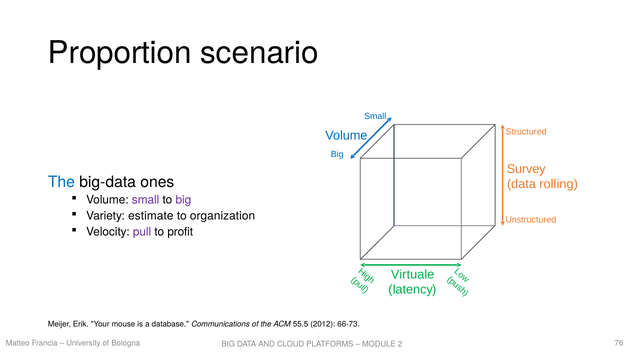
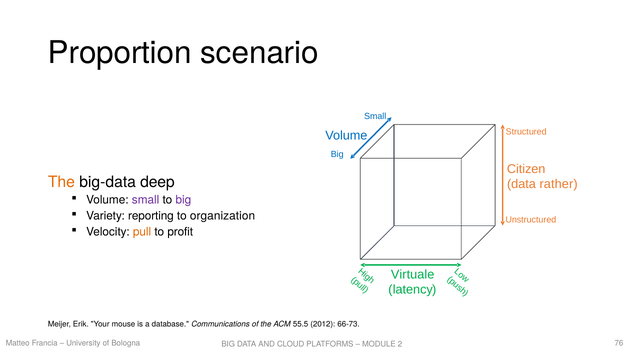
Survey: Survey -> Citizen (526, 169)
The colour: blue -> orange (61, 182)
ones: ones -> deep (157, 182)
rolling: rolling -> rather (559, 184)
estimate: estimate -> reporting (151, 216)
pull colour: purple -> orange (142, 232)
